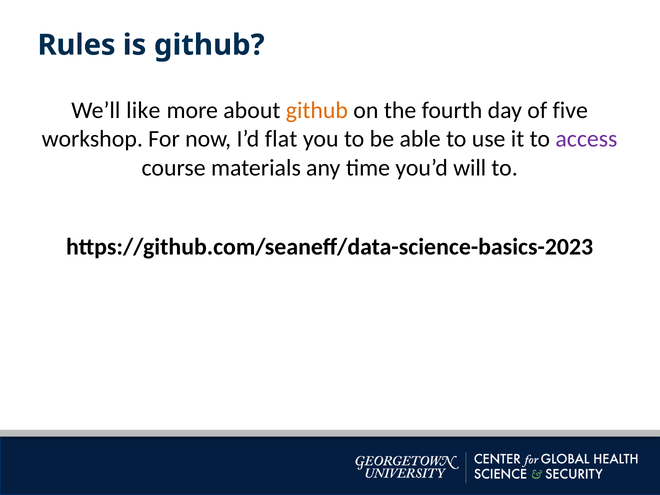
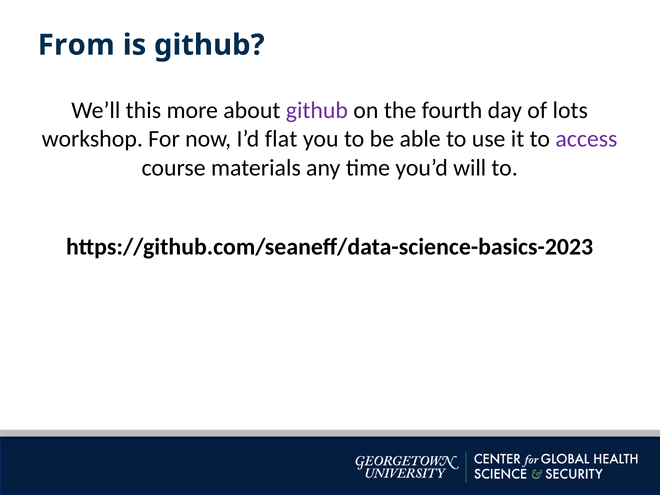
Rules: Rules -> From (76, 45)
like: like -> this (143, 111)
github colour: orange -> purple (317, 111)
five: five -> lots (570, 111)
